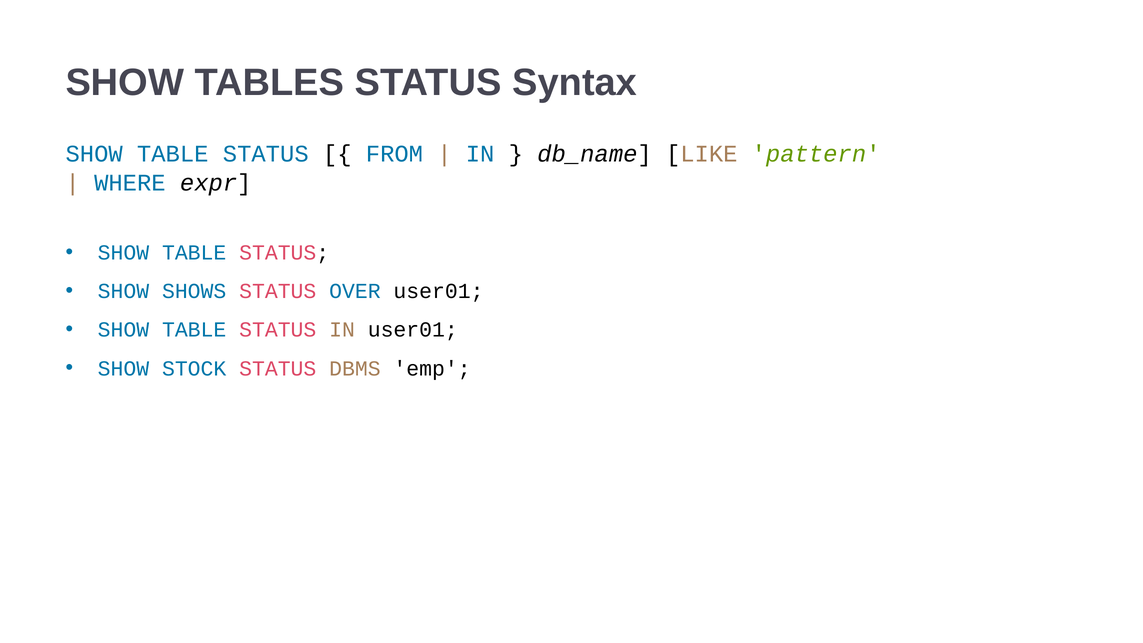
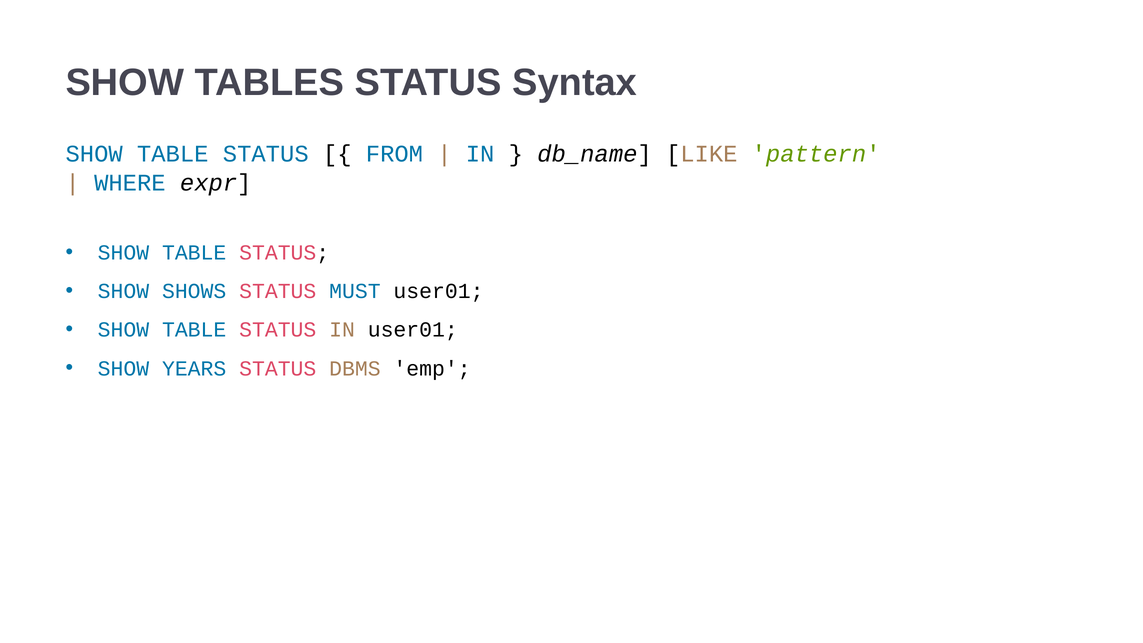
OVER: OVER -> MUST (355, 291)
STOCK: STOCK -> YEARS (194, 368)
